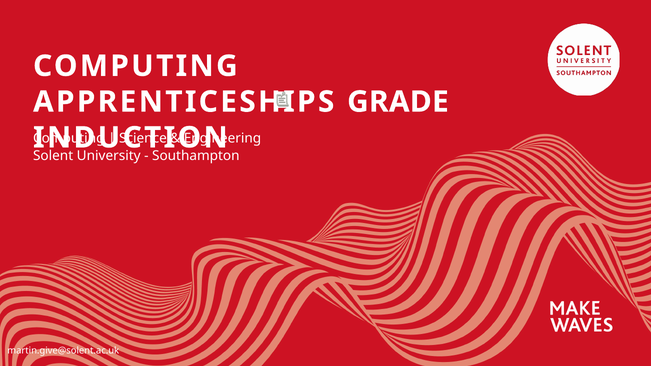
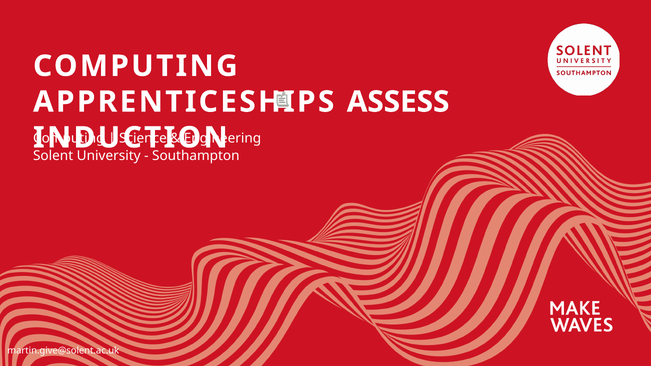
GRADE: GRADE -> ASSESS (398, 102)
